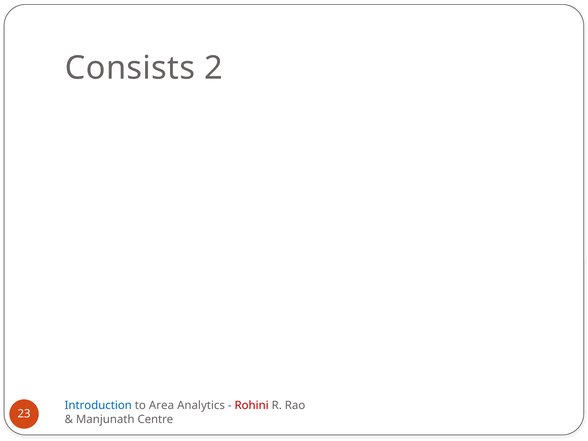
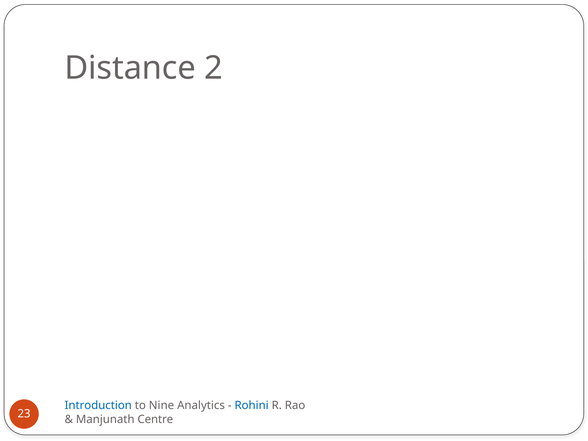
Consists: Consists -> Distance (130, 68)
Area: Area -> Nine (161, 406)
Rohini colour: red -> blue (252, 406)
